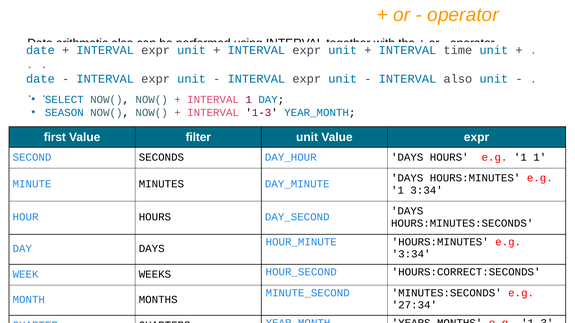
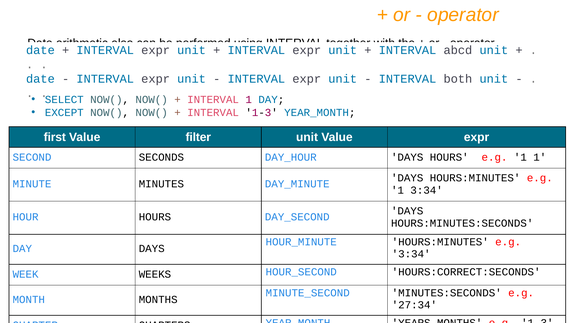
time: time -> abcd (458, 50)
INTERVAL also: also -> both (458, 79)
SEASON: SEASON -> EXCEPT (64, 113)
